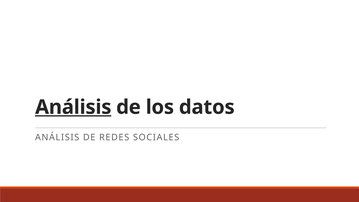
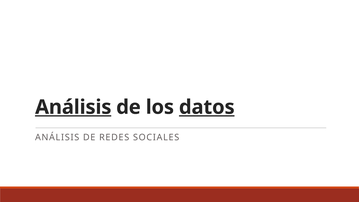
datos underline: none -> present (207, 107)
